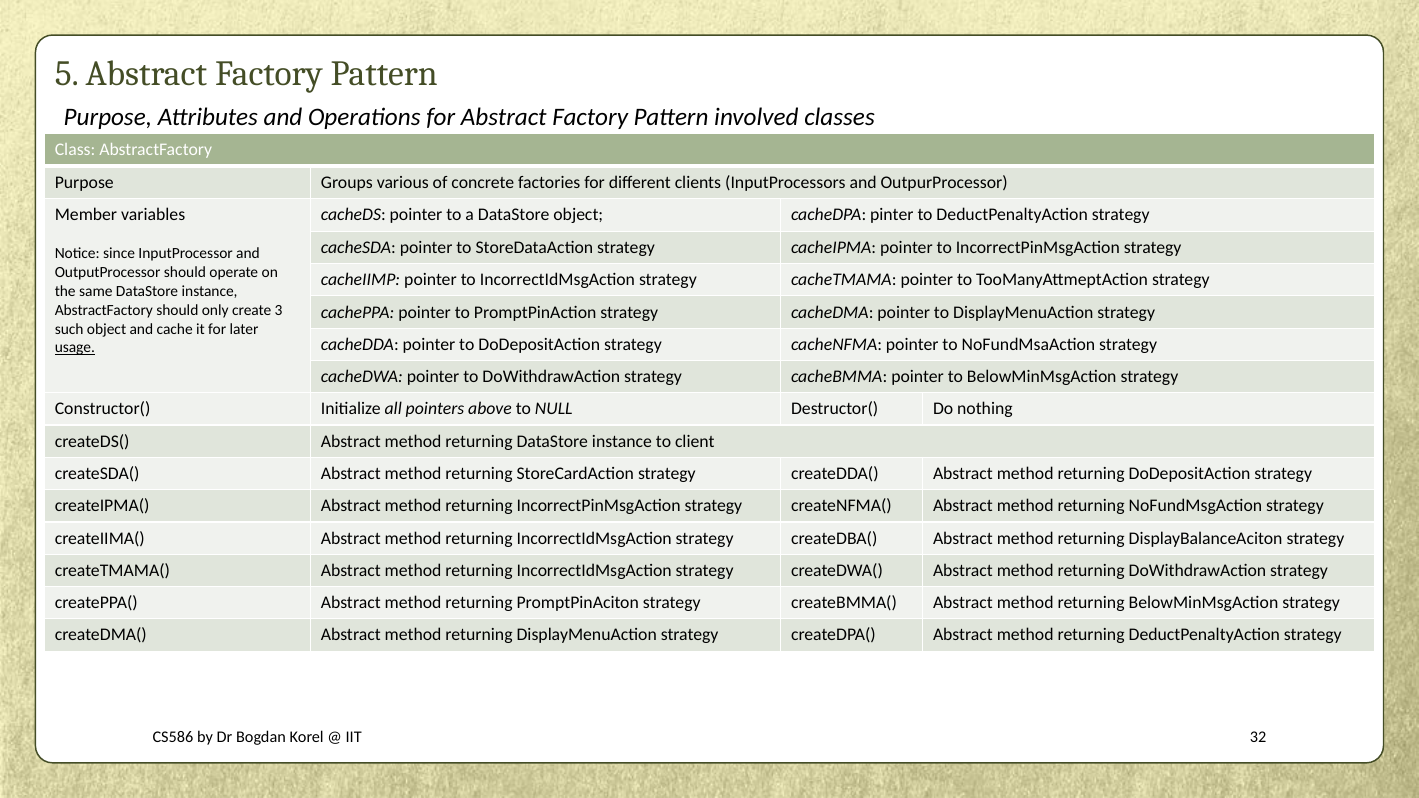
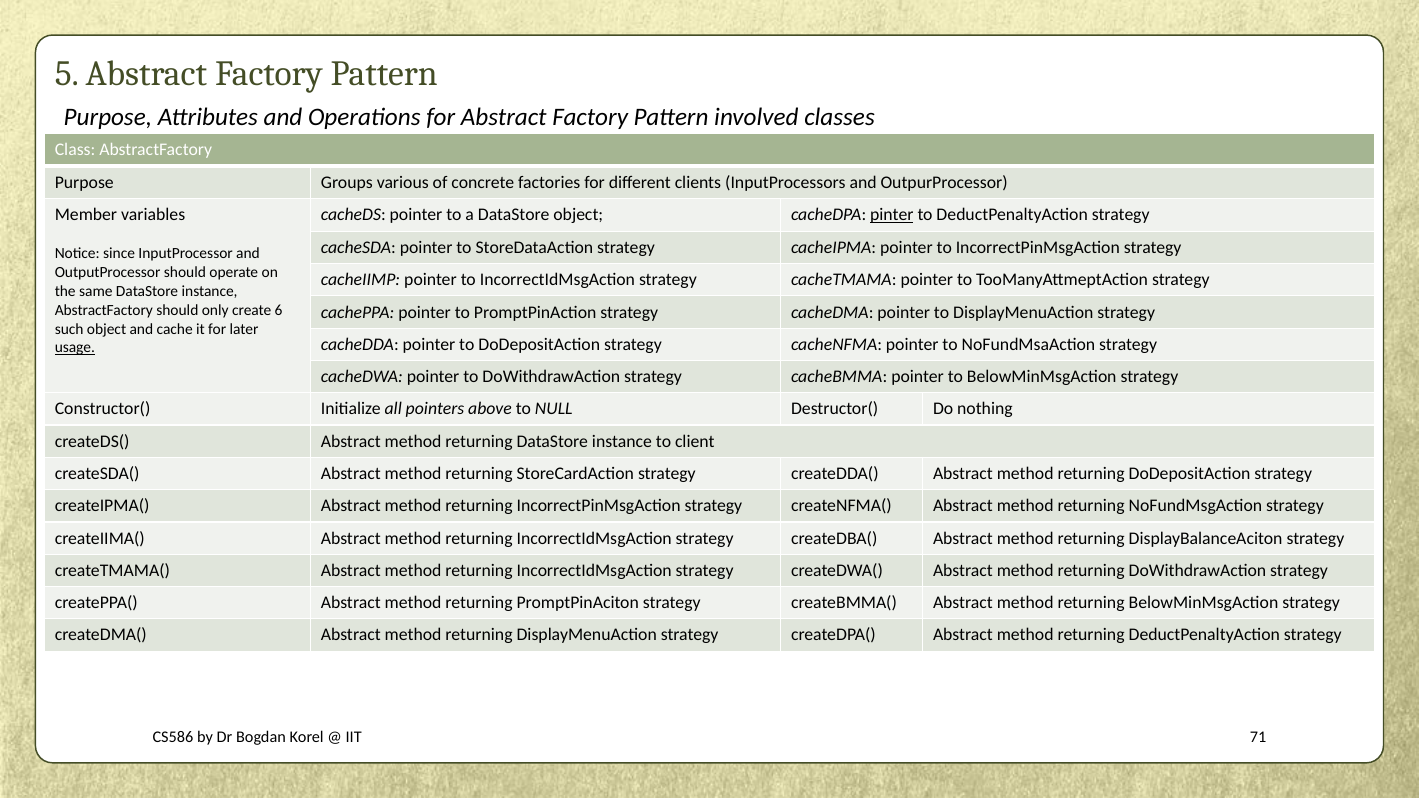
pinter underline: none -> present (892, 215)
3: 3 -> 6 (279, 310)
32: 32 -> 71 (1258, 737)
